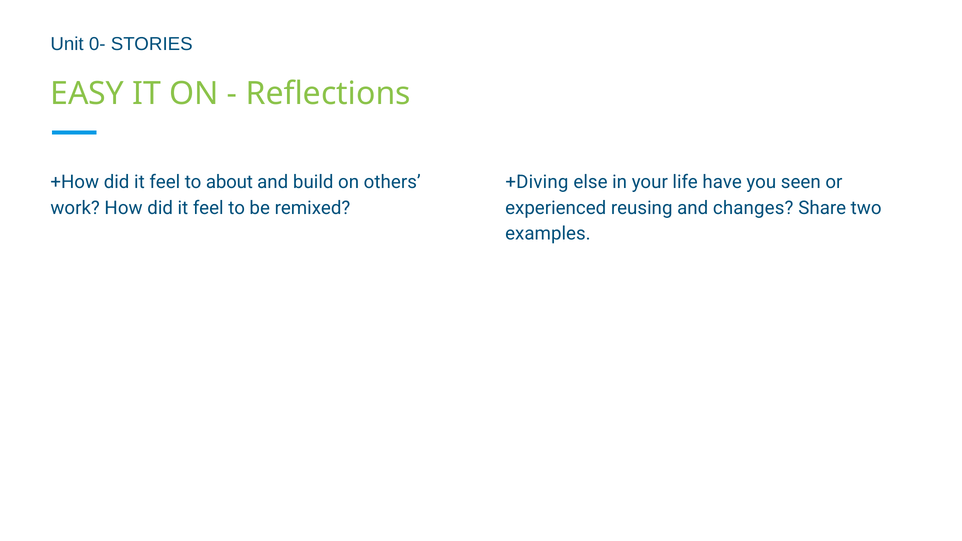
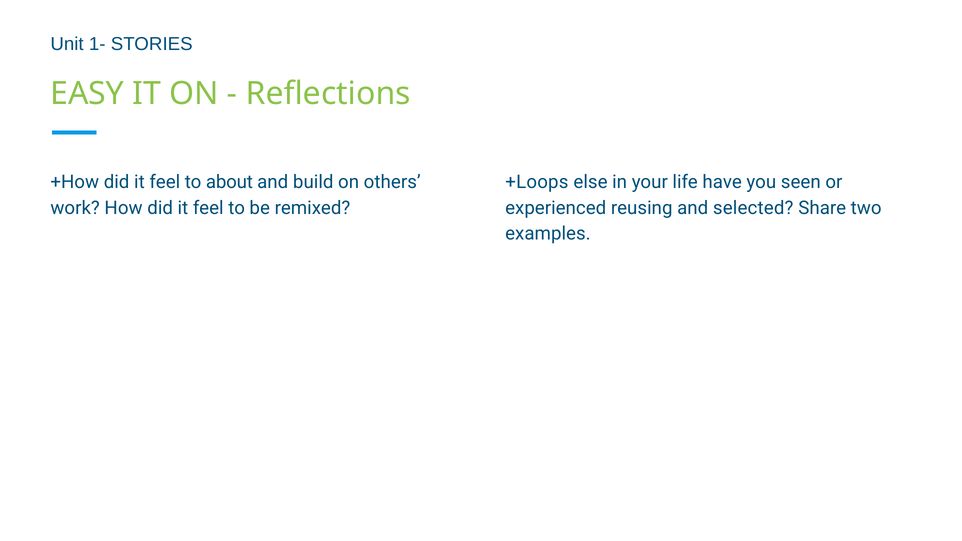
0-: 0- -> 1- (97, 44)
+Diving: +Diving -> +Loops (537, 182)
changes: changes -> selected (753, 208)
